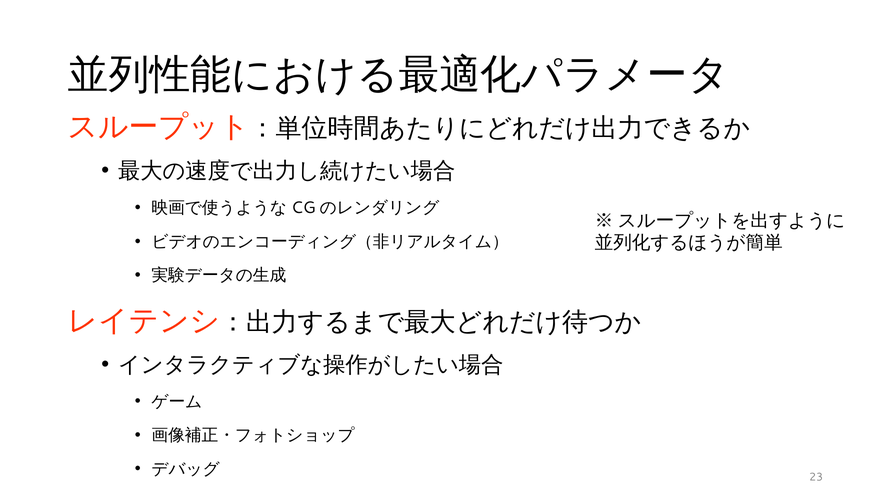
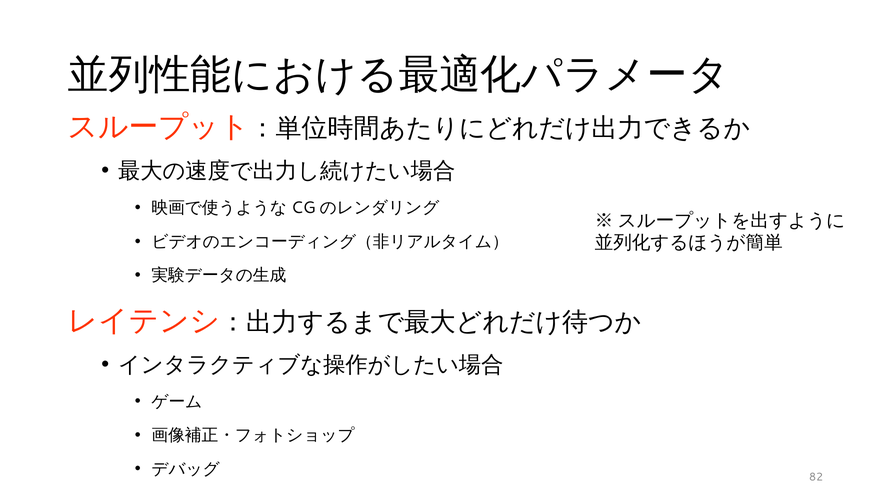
23: 23 -> 82 (816, 477)
